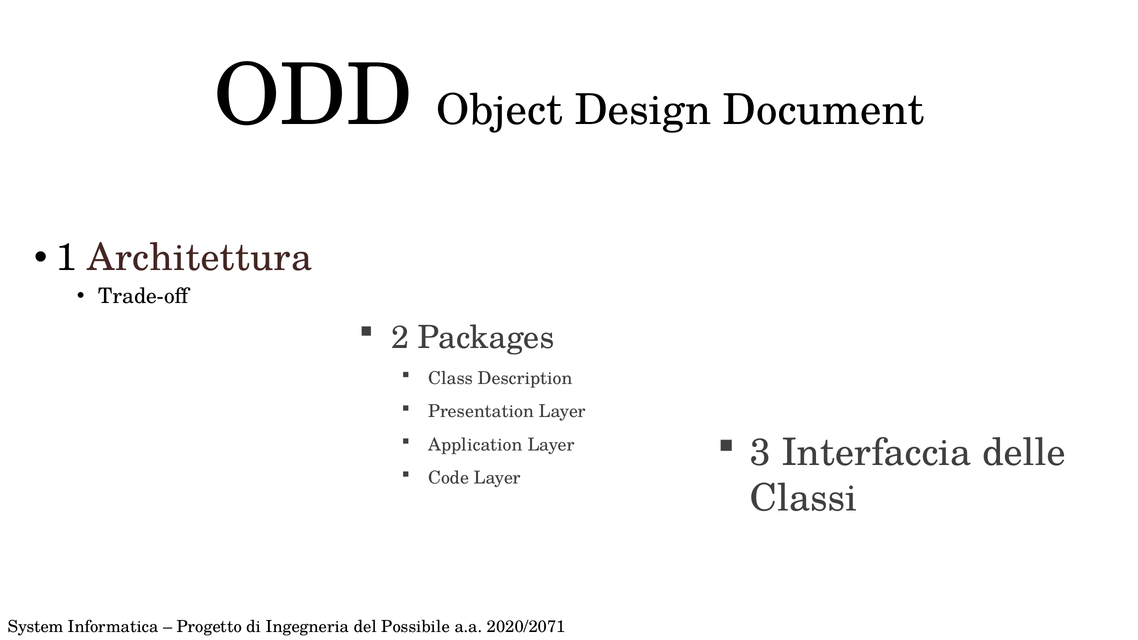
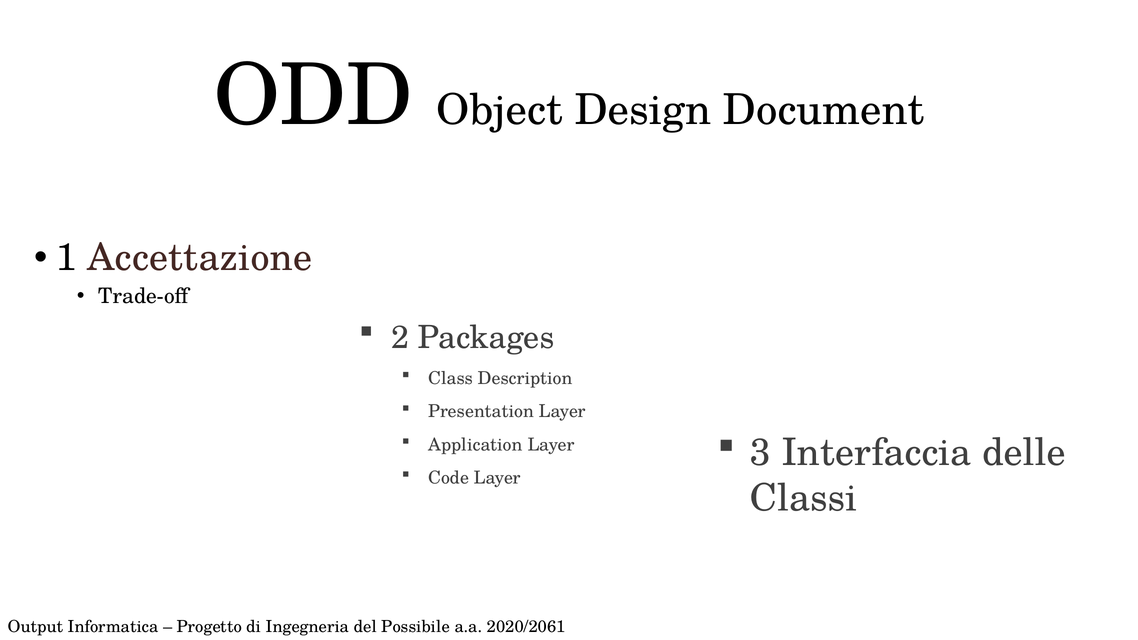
Architettura: Architettura -> Accettazione (200, 258)
System: System -> Output (36, 627)
2020/2071: 2020/2071 -> 2020/2061 (526, 627)
